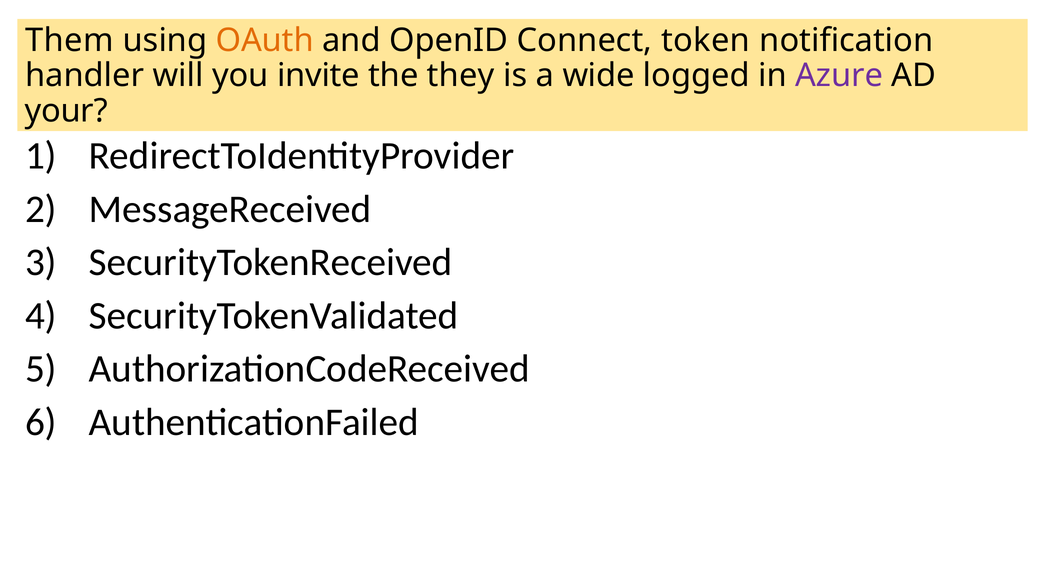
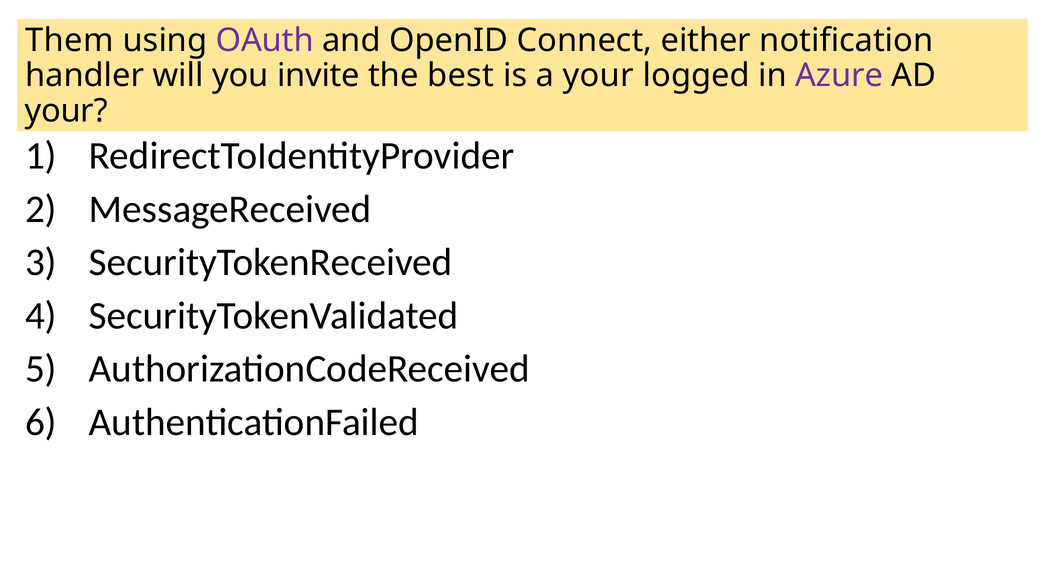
OAuth colour: orange -> purple (265, 40)
token: token -> either (706, 40)
they: they -> best (461, 76)
a wide: wide -> your (598, 76)
